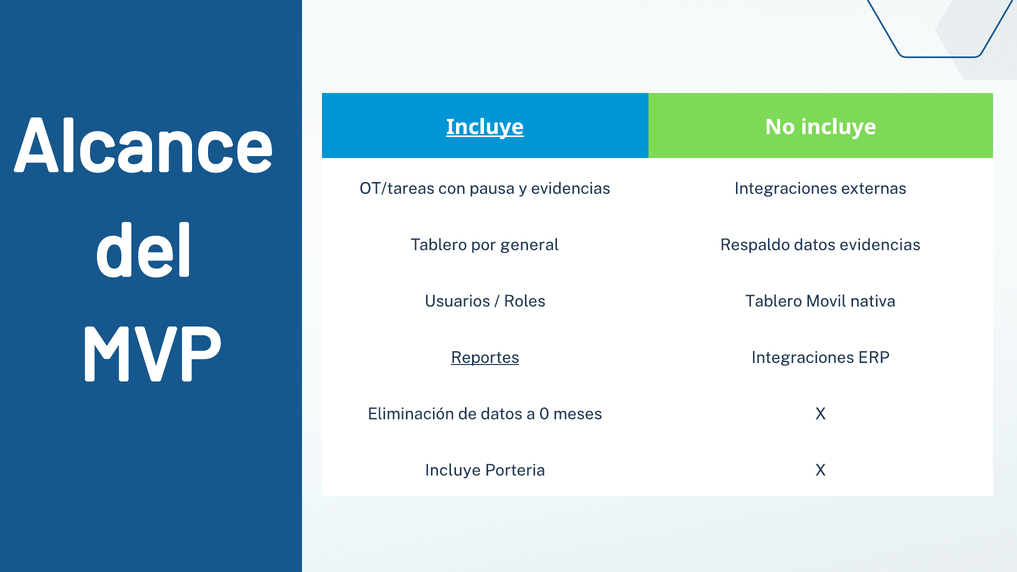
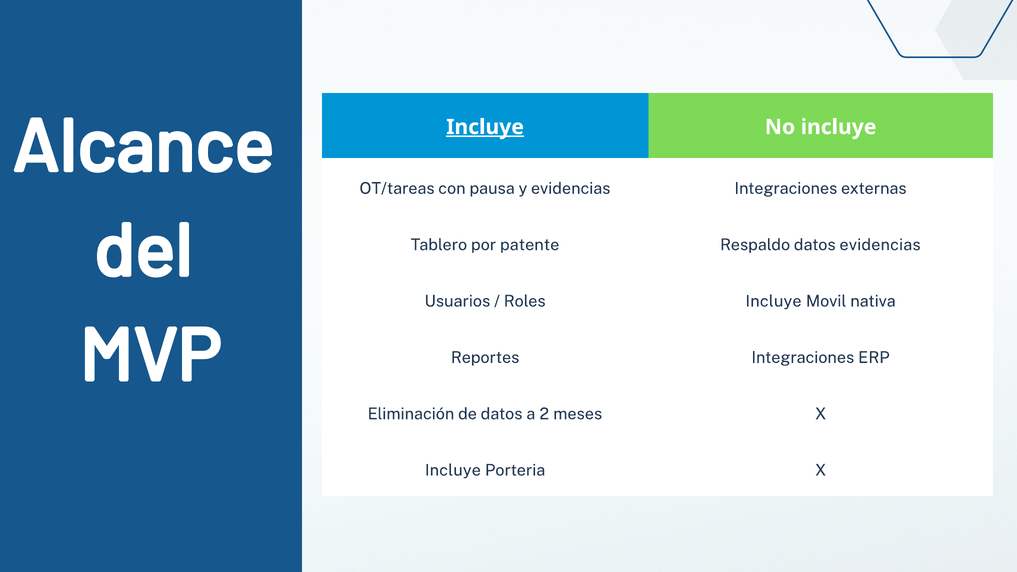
general: general -> patente (530, 245)
Roles Tablero: Tablero -> Incluye (774, 301)
Reportes underline: present -> none (485, 358)
0: 0 -> 2 (544, 414)
